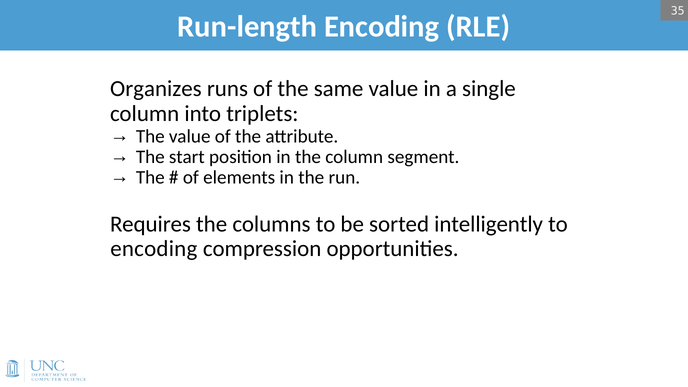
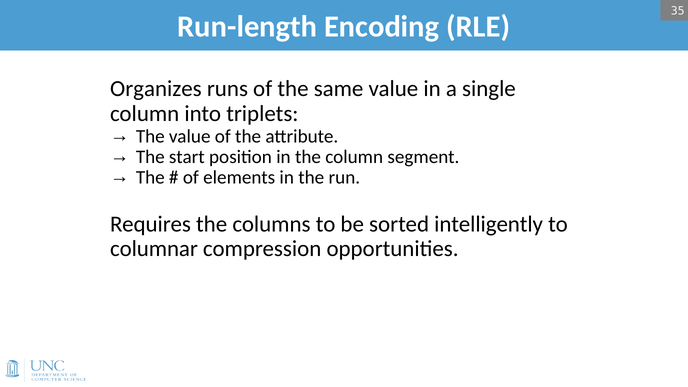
encoding: encoding -> columnar (154, 249)
